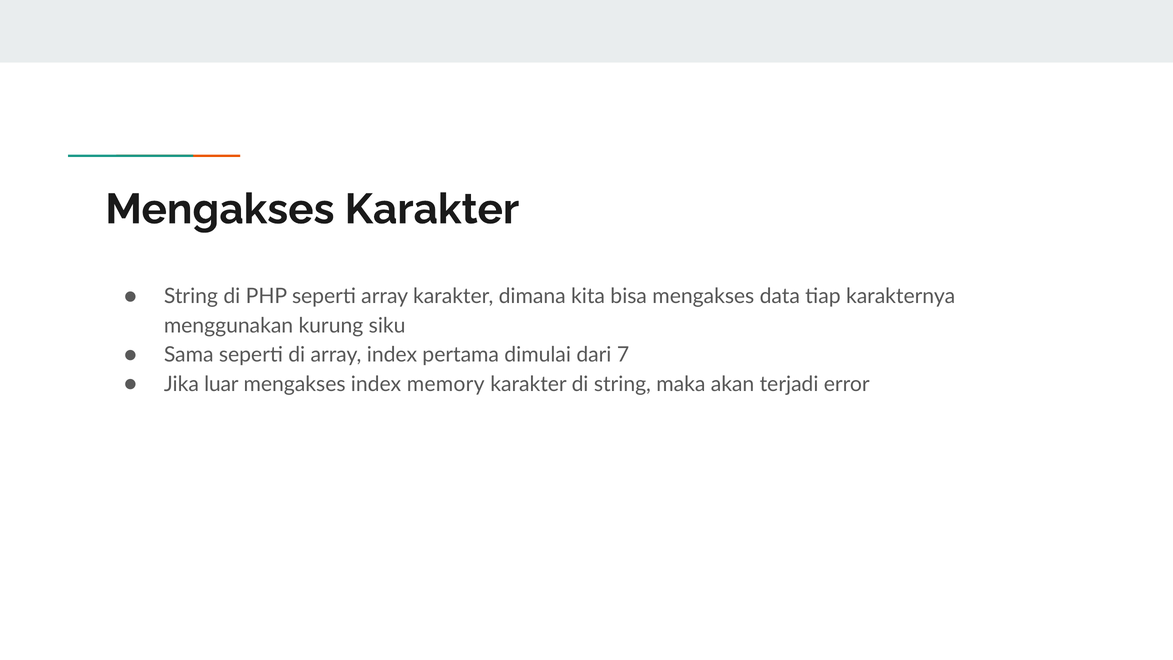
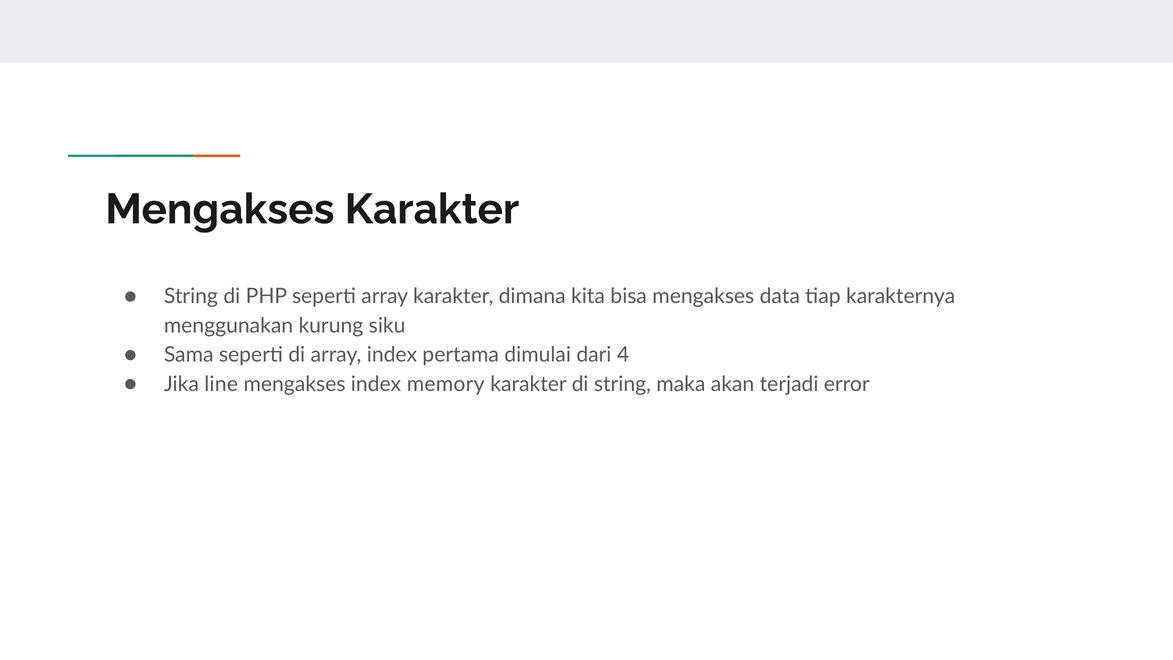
7: 7 -> 4 (623, 355)
luar: luar -> line (221, 384)
